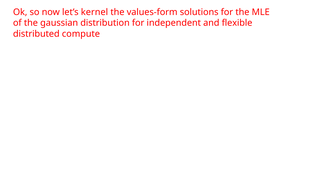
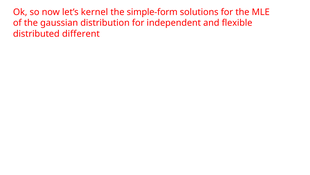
values-form: values-form -> simple-form (152, 12)
compute: compute -> different (81, 34)
